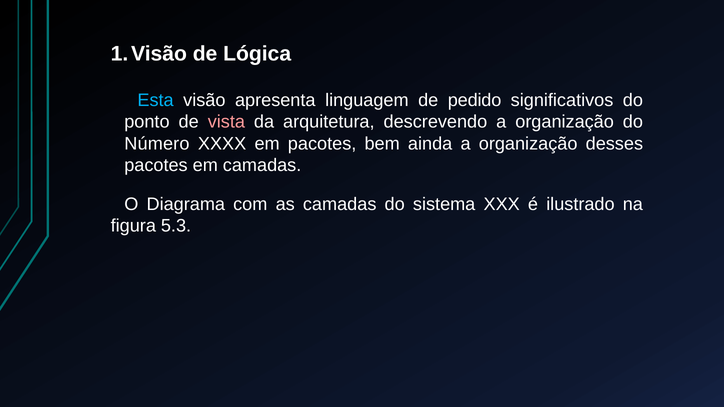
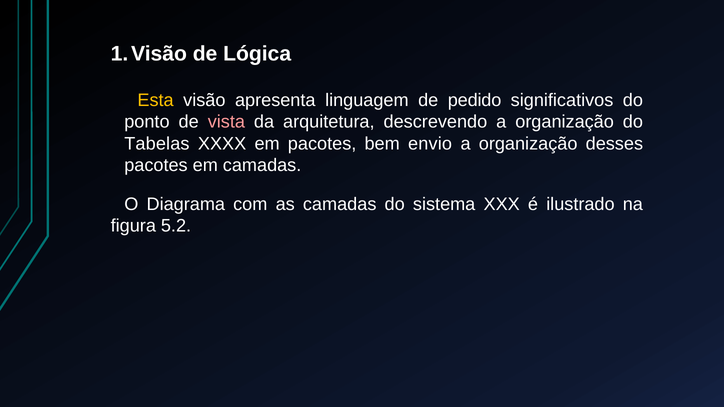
Esta colour: light blue -> yellow (156, 100)
Número: Número -> Tabelas (157, 144)
ainda: ainda -> envio (430, 144)
5.3: 5.3 -> 5.2 (176, 226)
